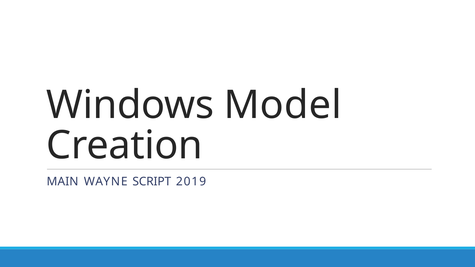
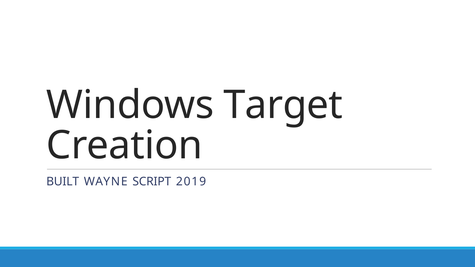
Model: Model -> Target (283, 105)
MAIN: MAIN -> BUILT (63, 182)
